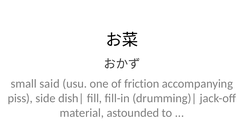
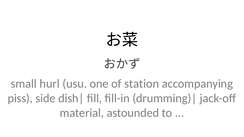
said: said -> hurl (50, 84)
friction: friction -> station (142, 84)
